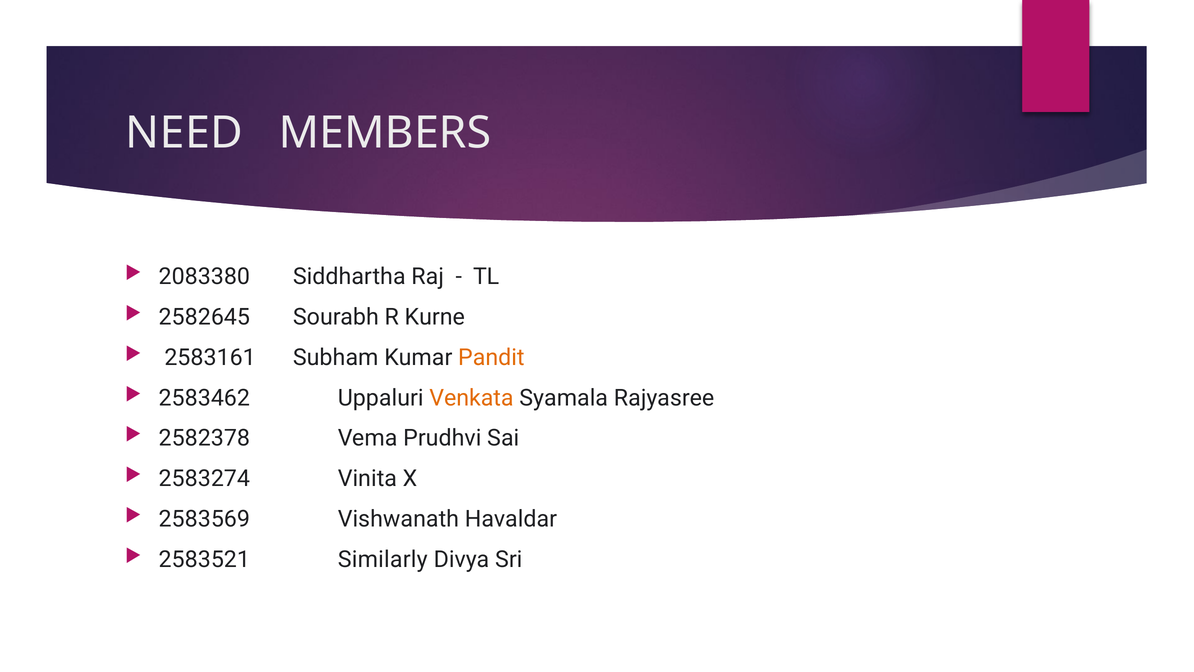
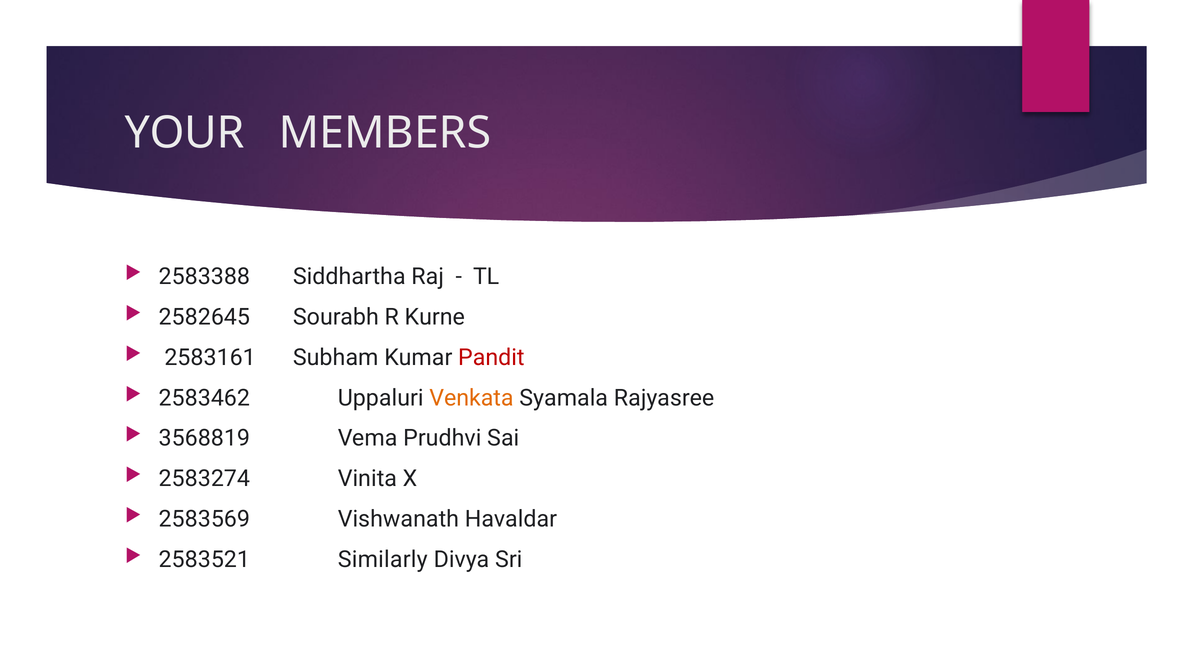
NEED: NEED -> YOUR (185, 133)
2083380: 2083380 -> 2583388 (204, 277)
Pandit colour: orange -> red (491, 357)
2582378: 2582378 -> 3568819 (204, 438)
